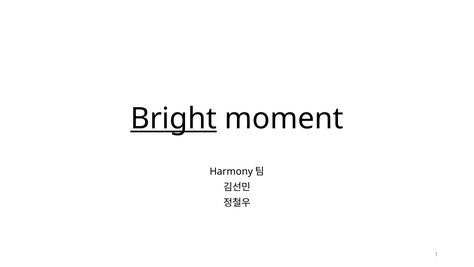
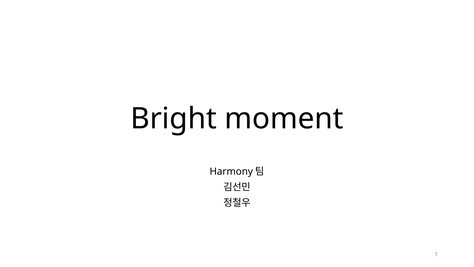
Bright underline: present -> none (174, 118)
